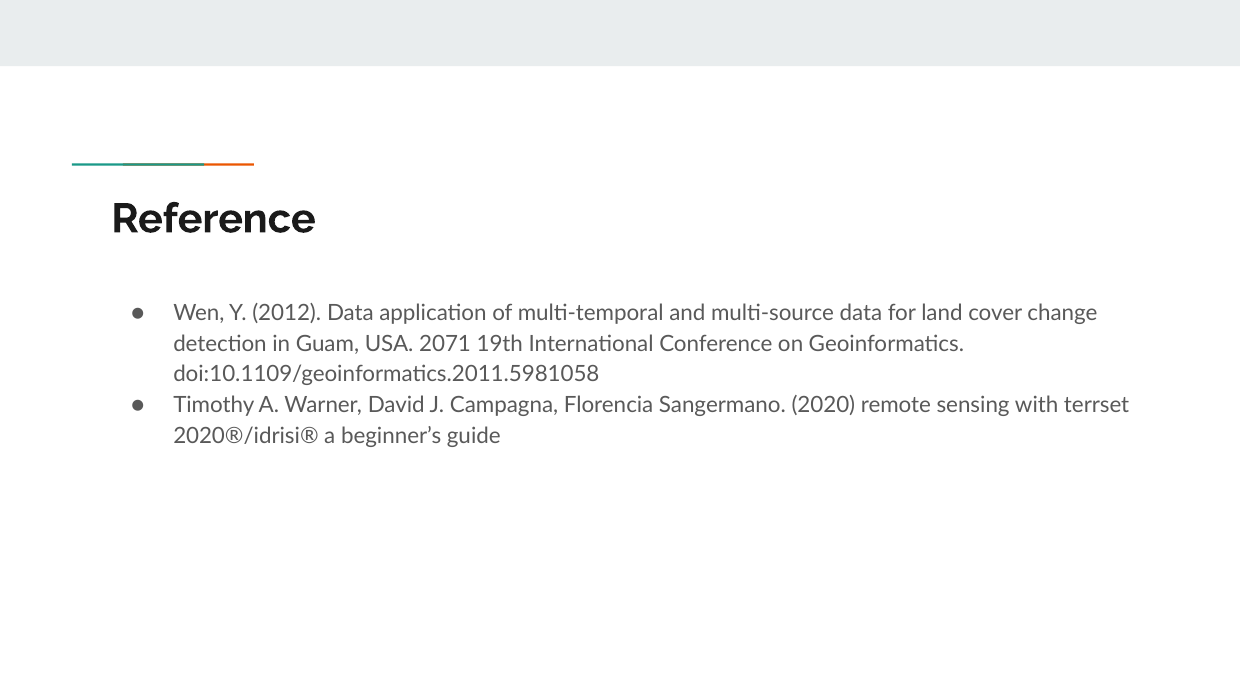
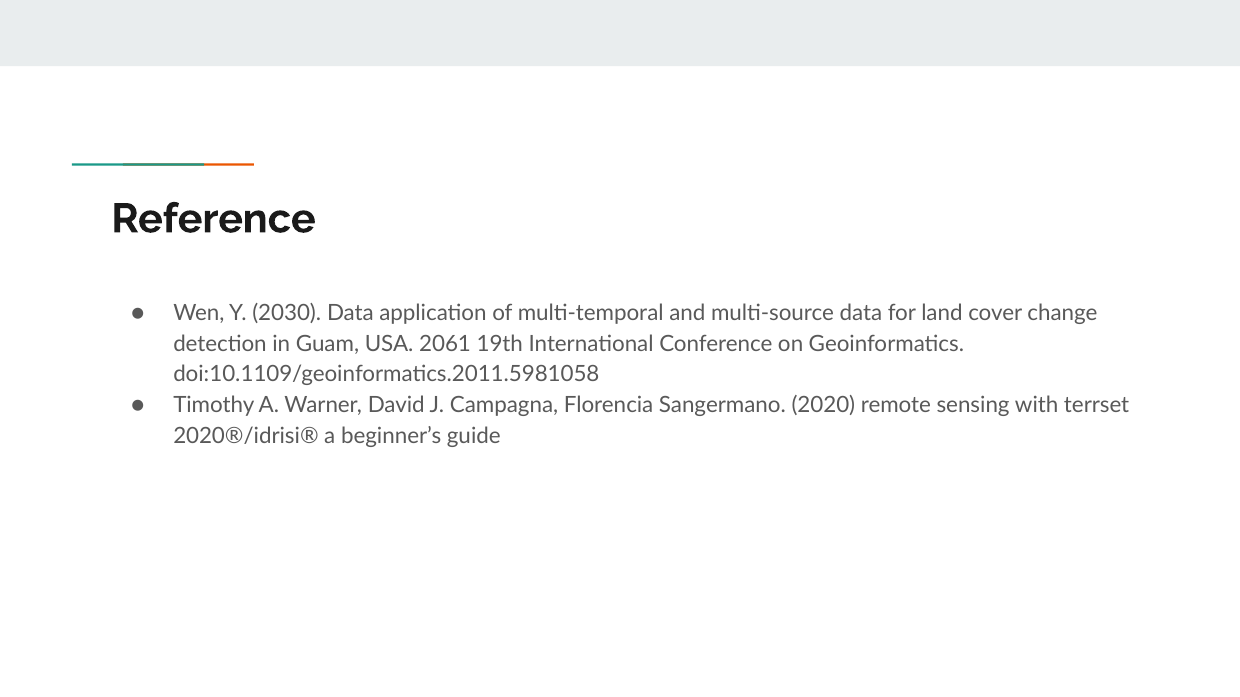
2012: 2012 -> 2030 (287, 313)
2071: 2071 -> 2061 (445, 344)
